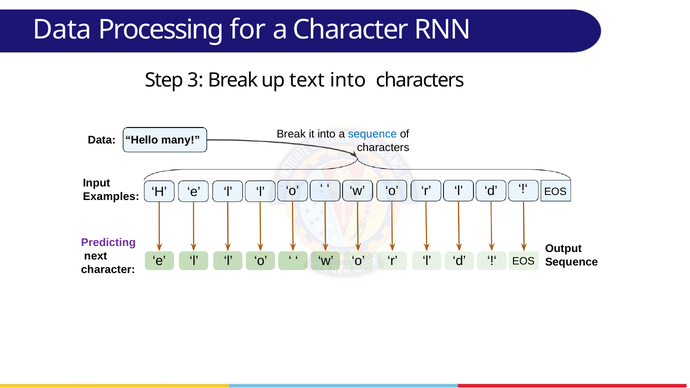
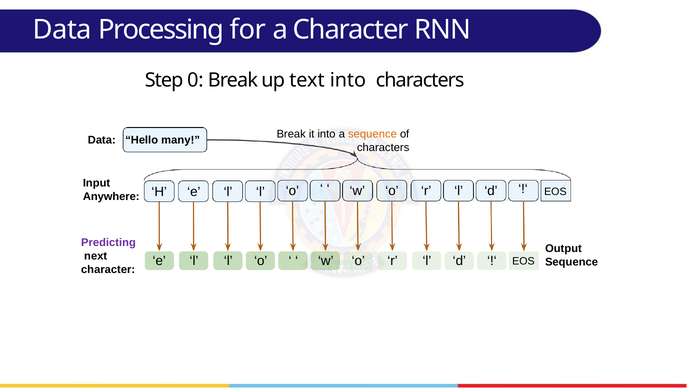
3: 3 -> 0 (195, 80)
sequence colour: blue -> orange (372, 134)
Examples: Examples -> Anywhere (111, 197)
